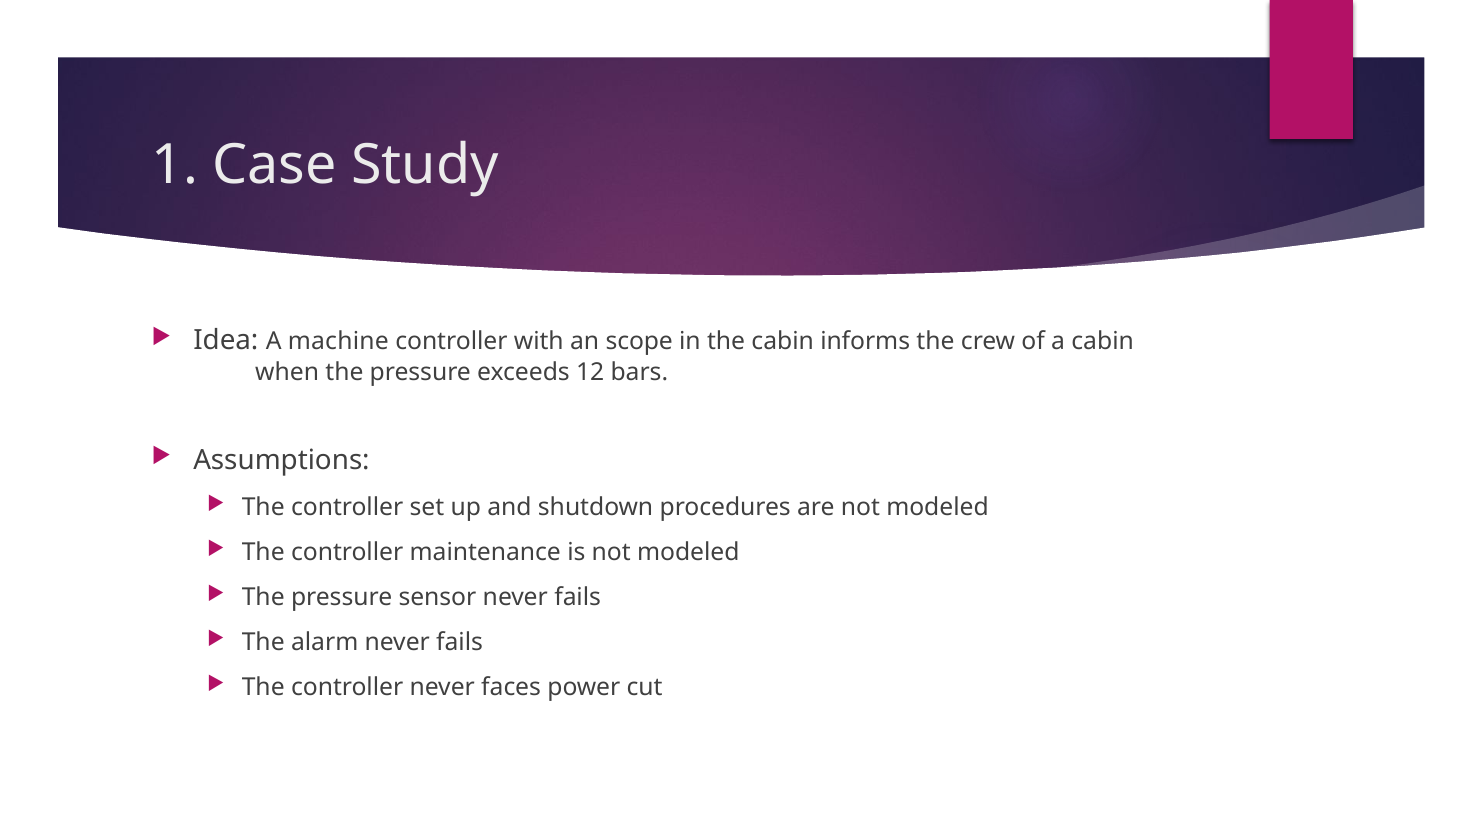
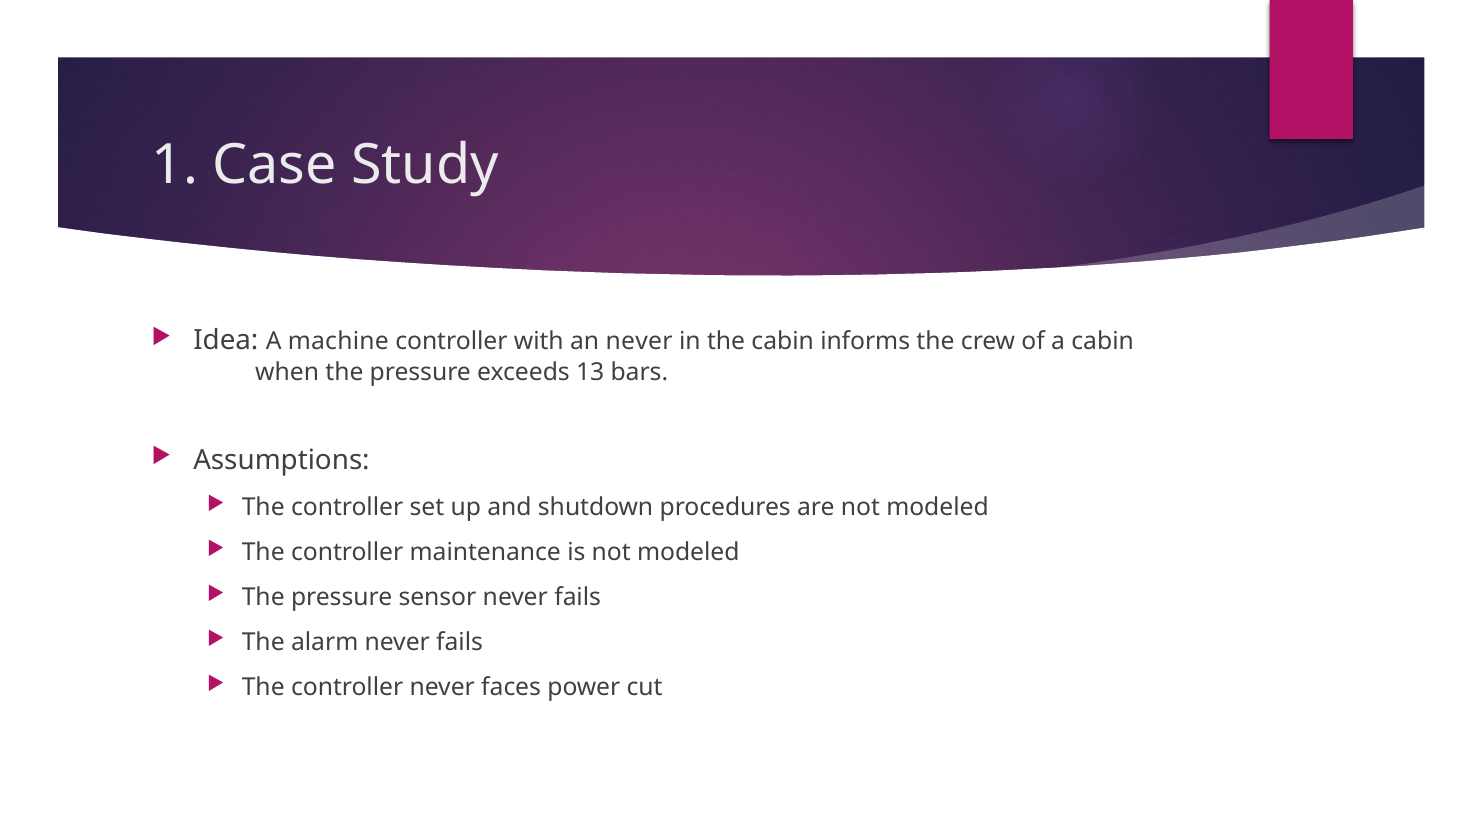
an scope: scope -> never (639, 342)
12: 12 -> 13 (590, 372)
